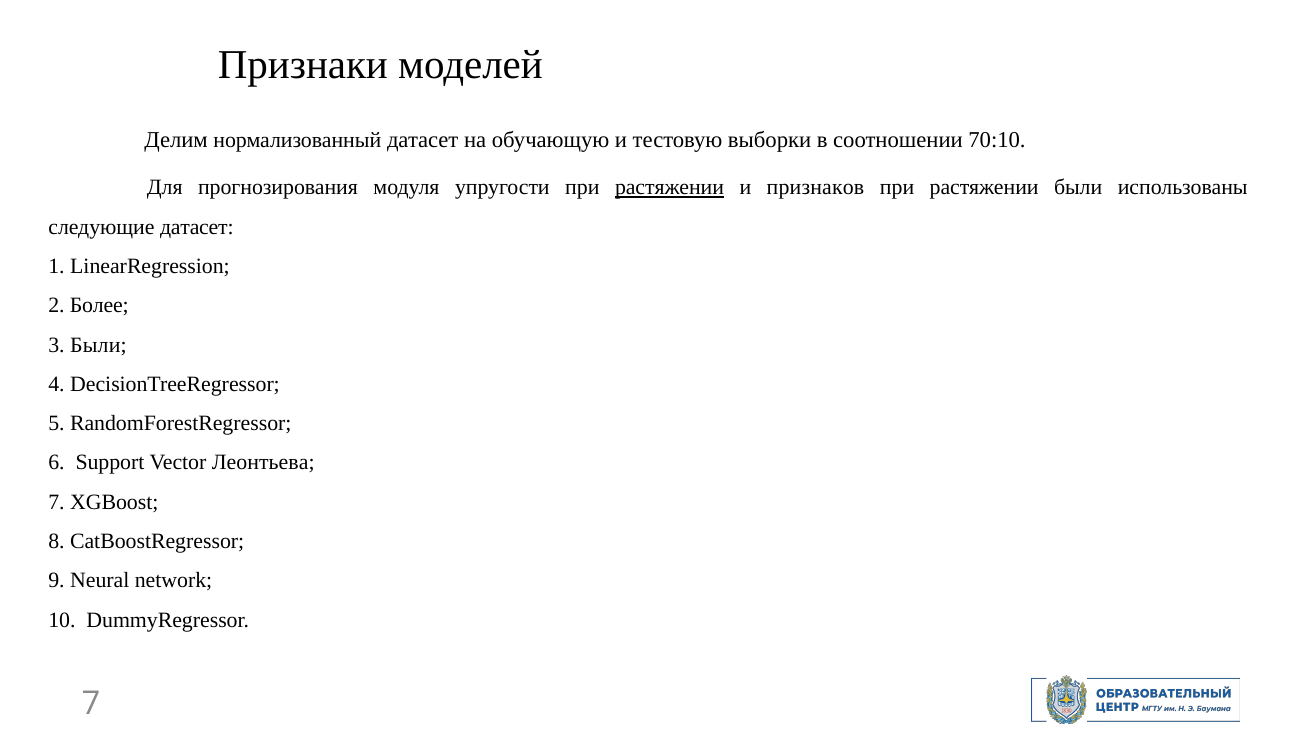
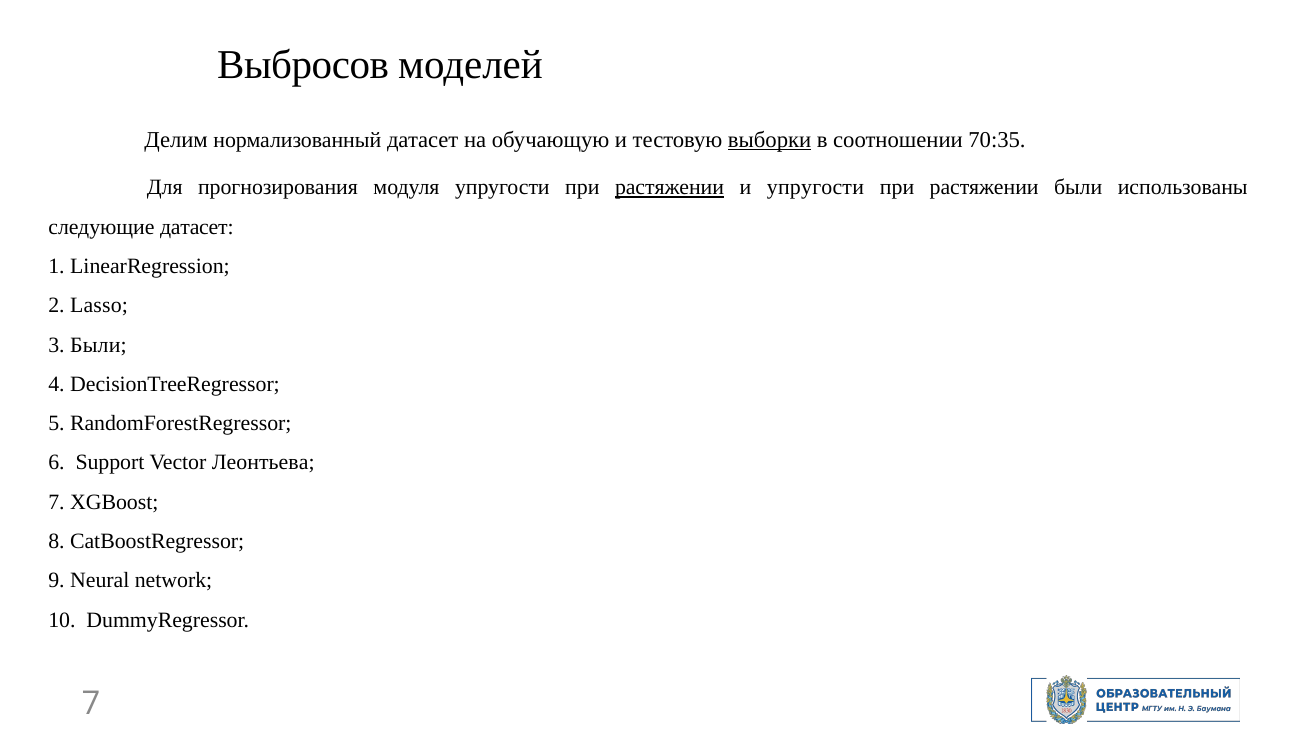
Признаки: Признаки -> Выбросов (303, 65)
выборки underline: none -> present (770, 140)
70:10: 70:10 -> 70:35 (997, 140)
и признаков: признаков -> упругости (815, 188)
Более: Более -> Lasso (99, 305)
